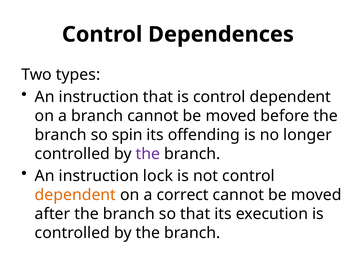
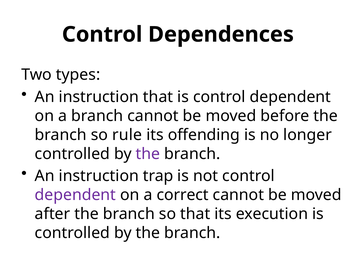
spin: spin -> rule (127, 135)
lock: lock -> trap (158, 176)
dependent colour: orange -> purple (75, 195)
